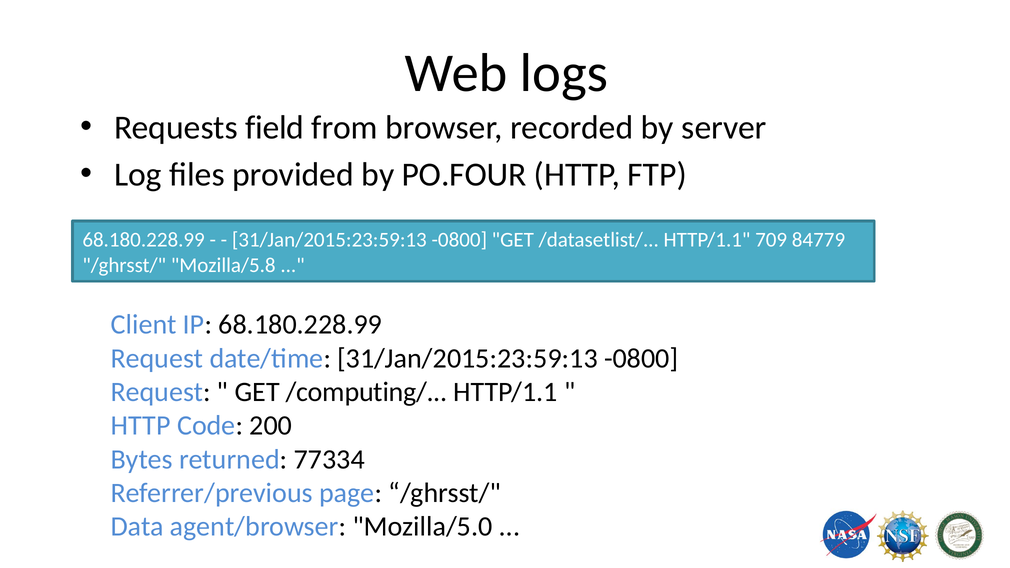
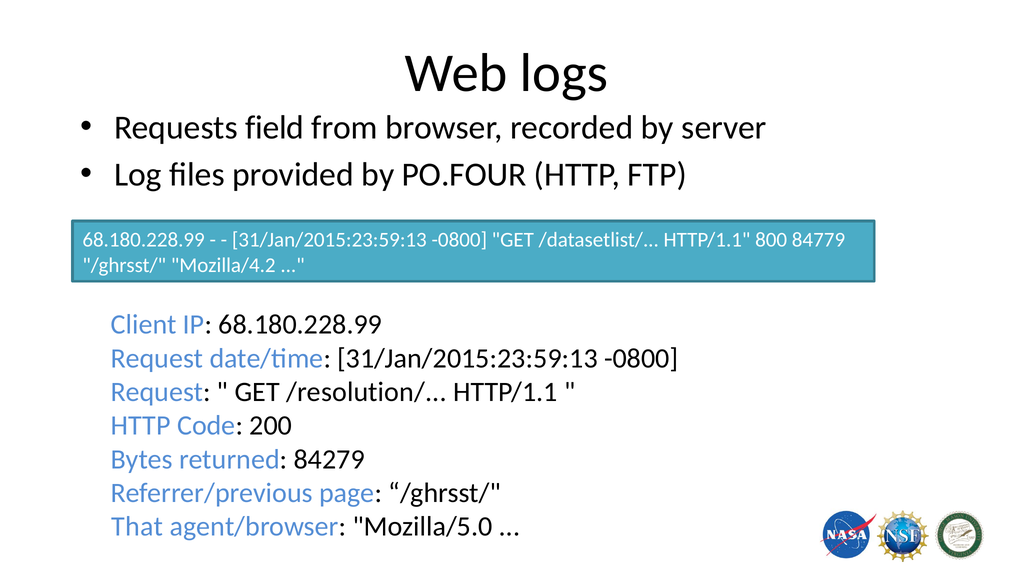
709: 709 -> 800 (771, 240)
Mozilla/5.8: Mozilla/5.8 -> Mozilla/4.2 (223, 265)
/computing/: /computing/ -> /resolution/ (366, 392)
77334: 77334 -> 84279 (329, 459)
Data: Data -> That (137, 527)
